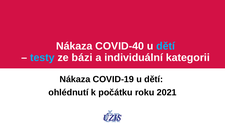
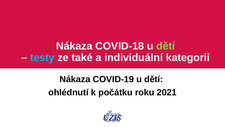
COVID-40: COVID-40 -> COVID-18 (120, 46)
dětí colour: light blue -> light green (166, 46)
bázi: bázi -> také (82, 57)
